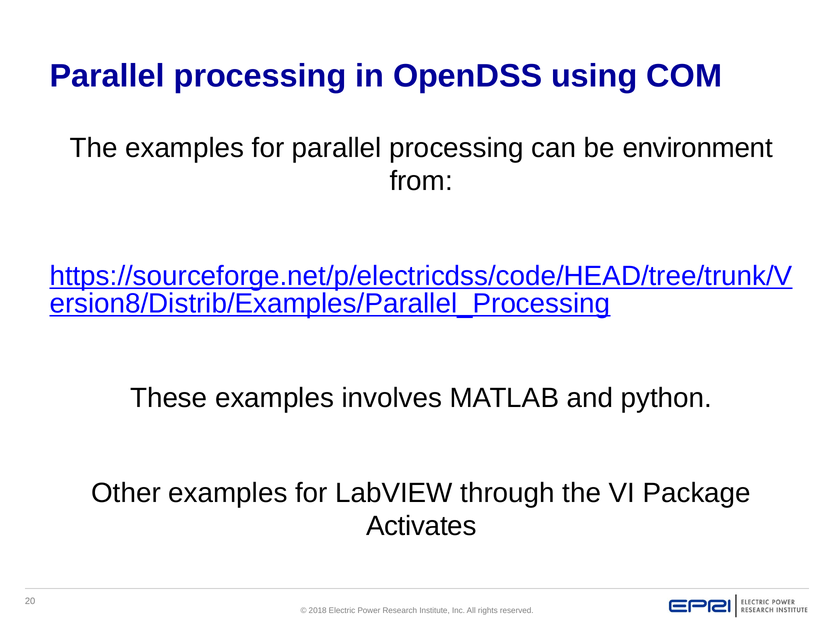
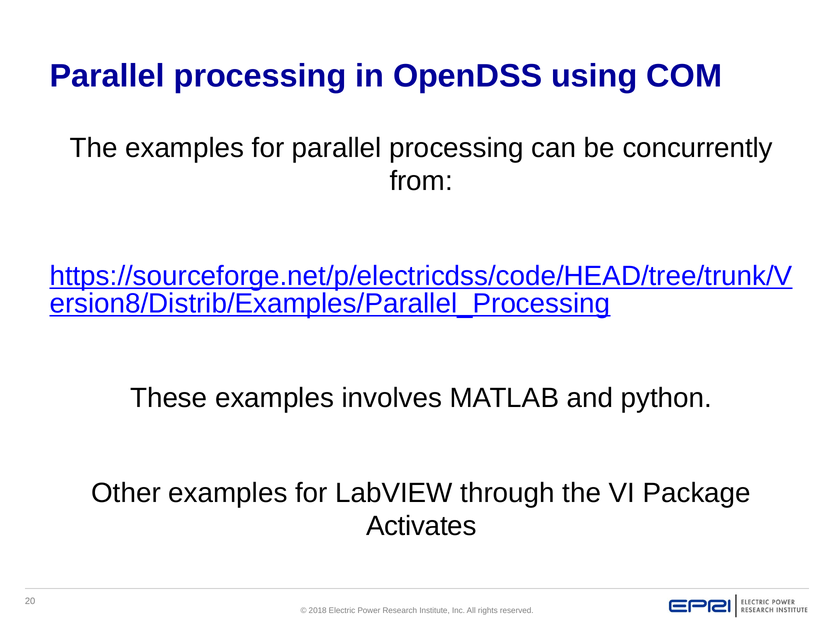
environment: environment -> concurrently (698, 148)
